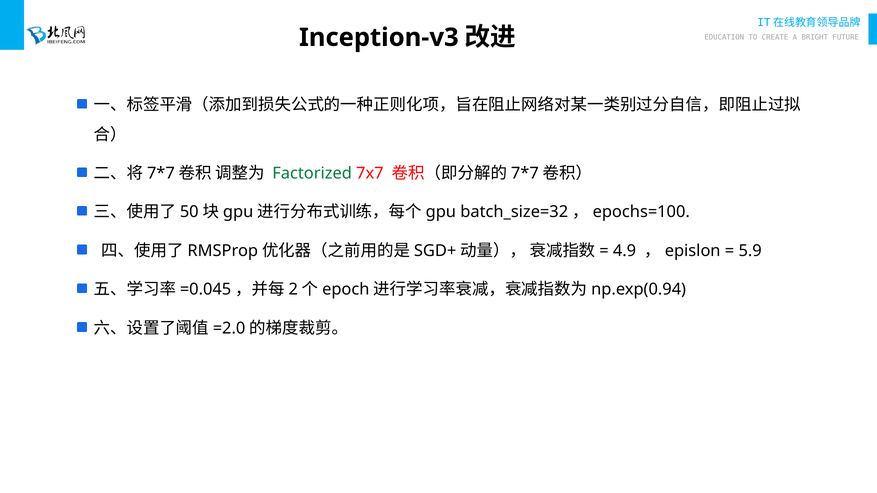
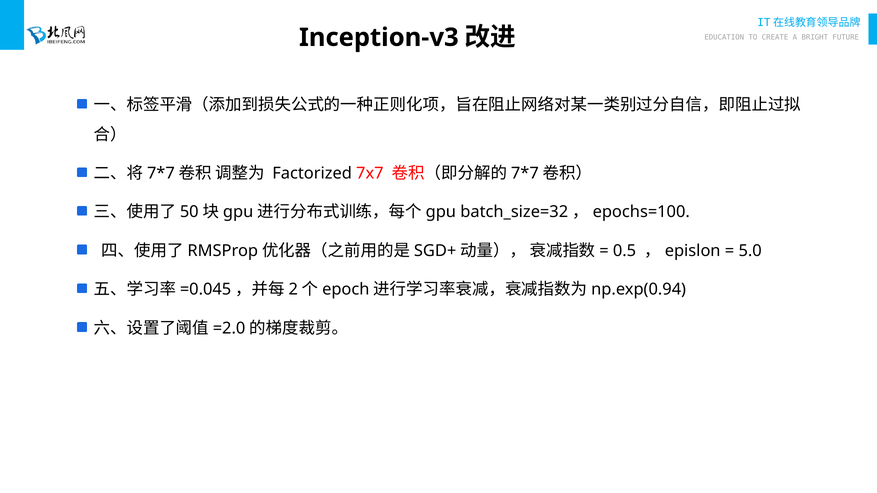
Factorized colour: green -> black (312, 173)
4.9: 4.9 -> 0.5 (625, 251)
5.9: 5.9 -> 5.0 (750, 251)
